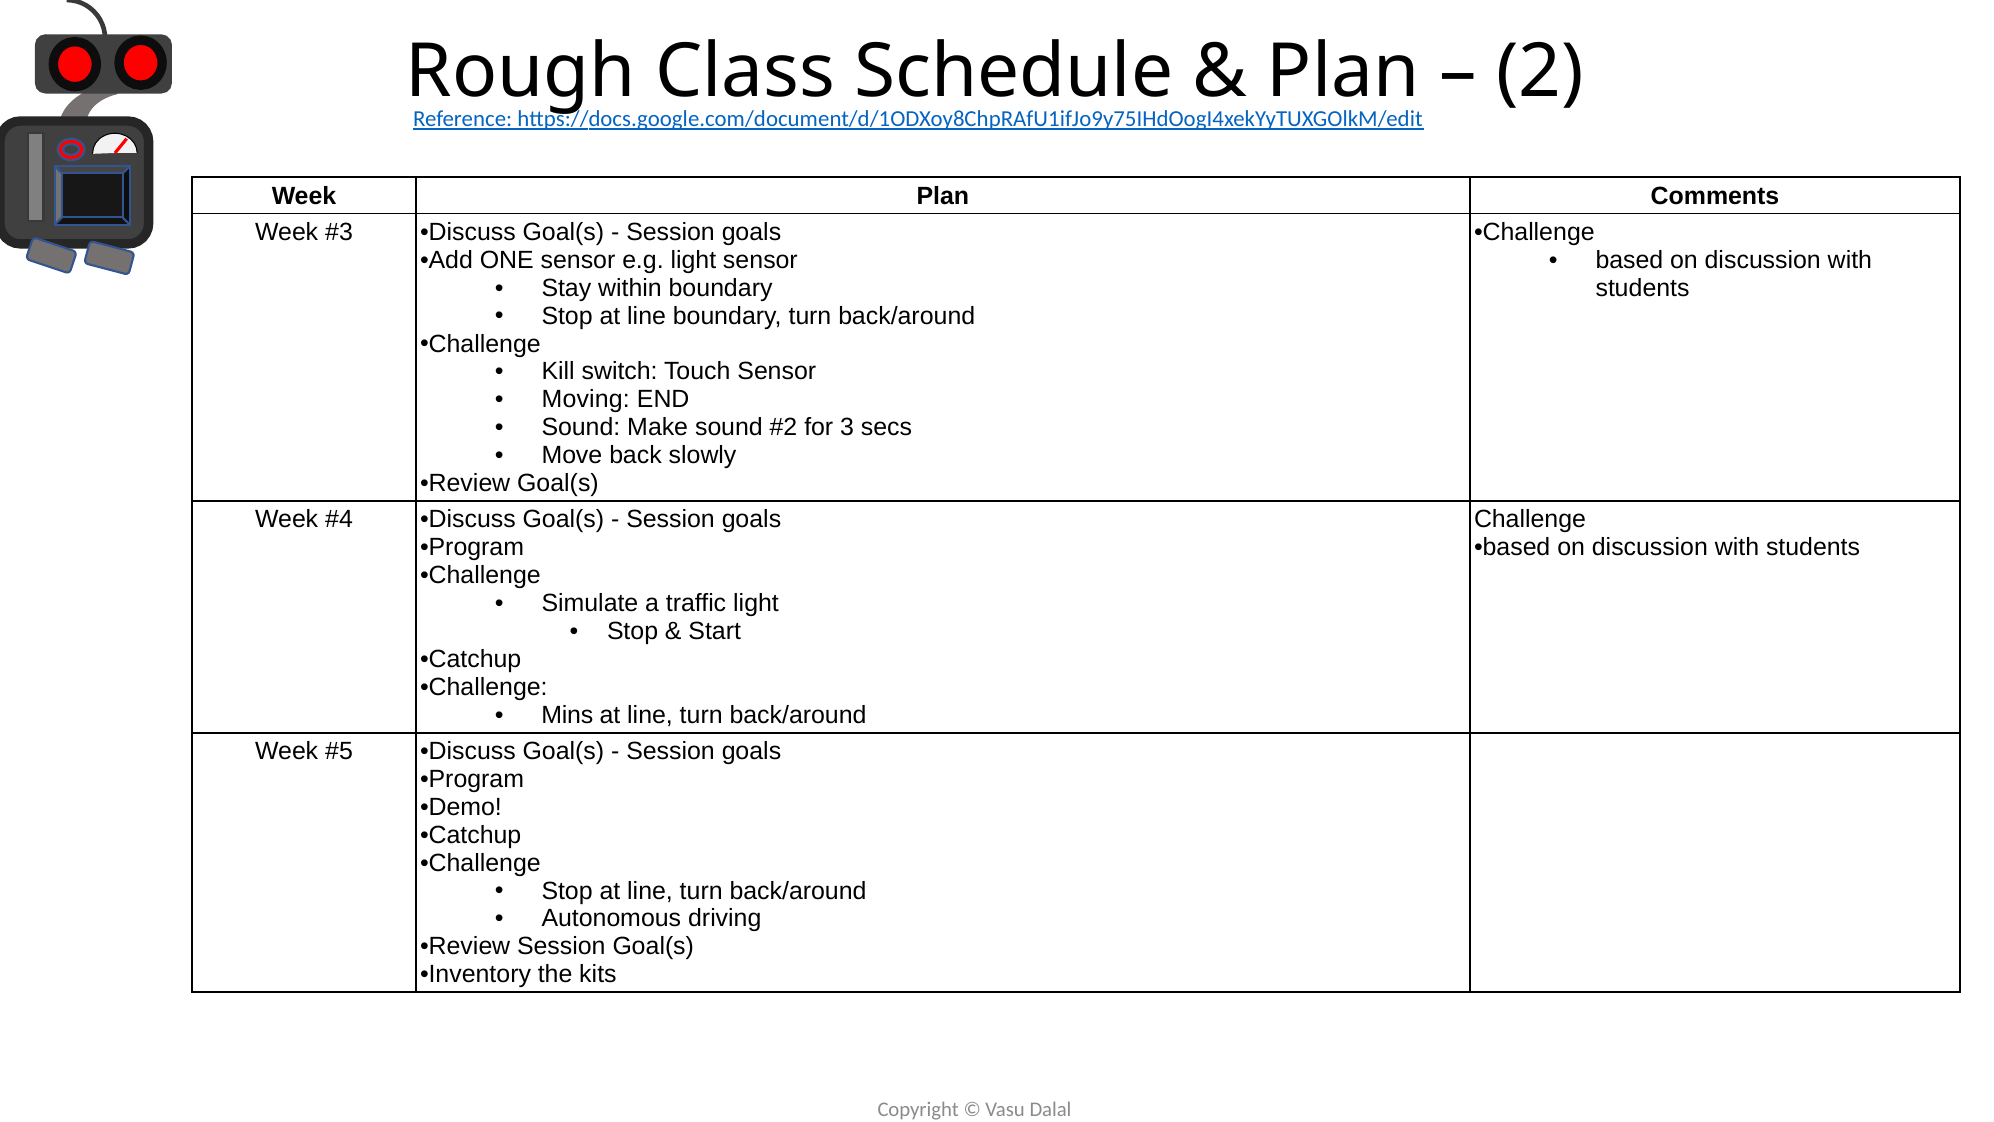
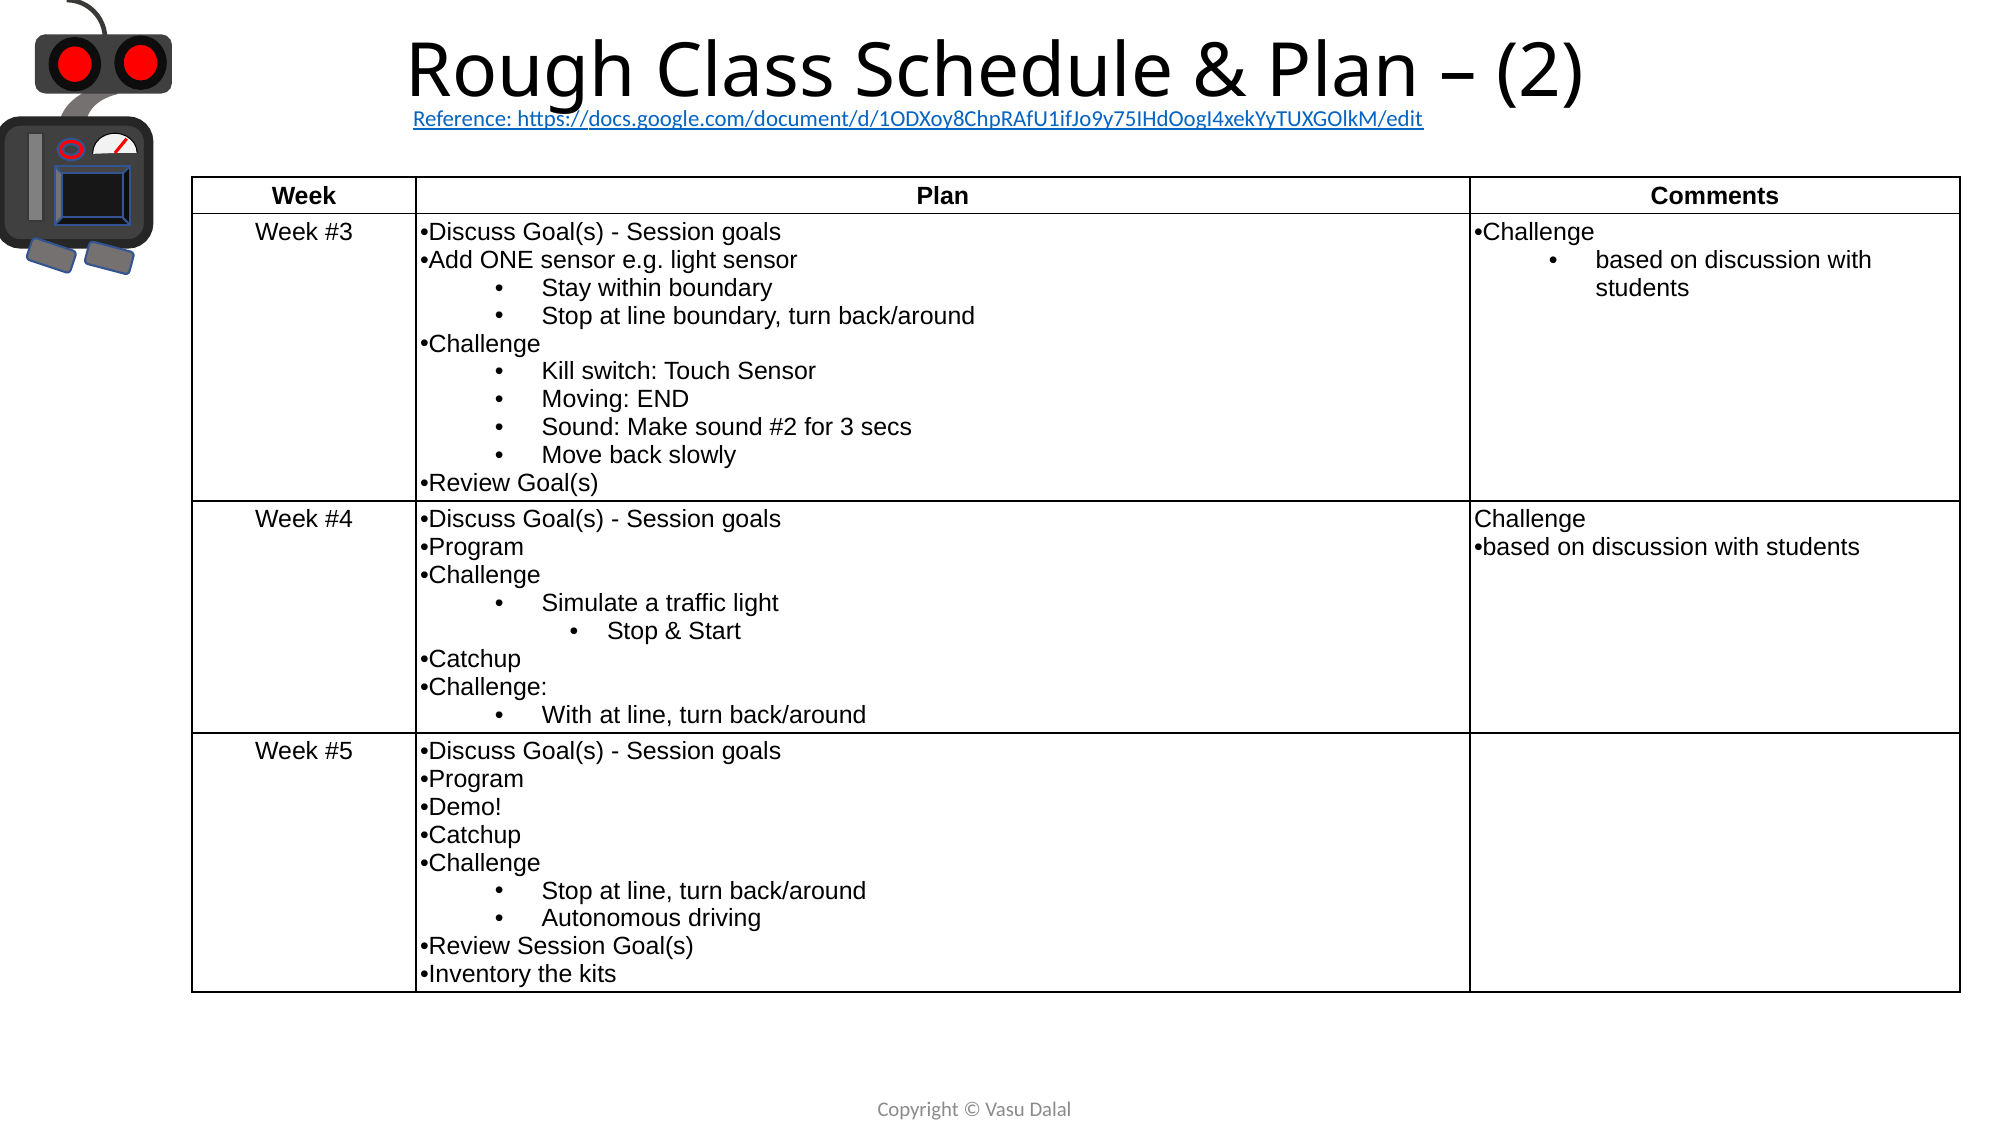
Mins: Mins -> With (567, 715)
